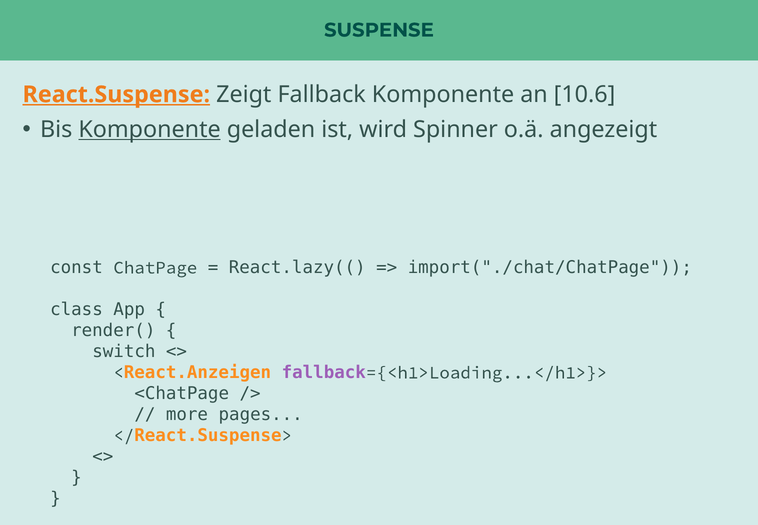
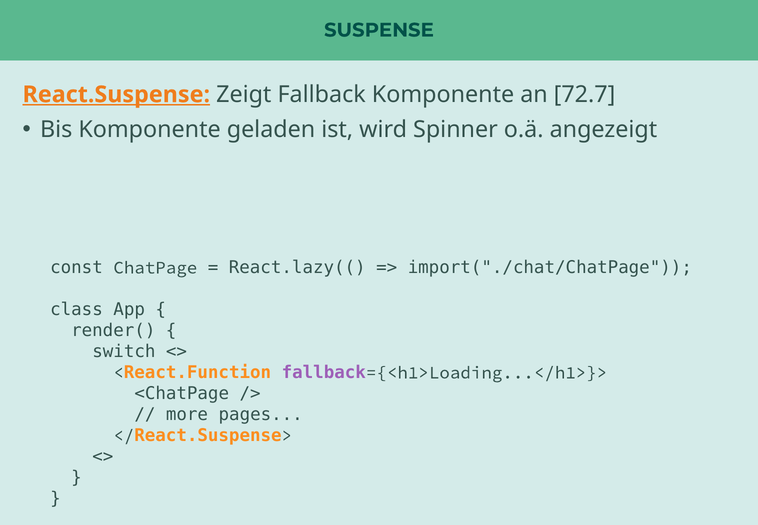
10.6: 10.6 -> 72.7 (585, 94)
Komponente underline: present -> none (150, 129)
React.Anzeigen: React.Anzeigen -> React.Function (197, 372)
